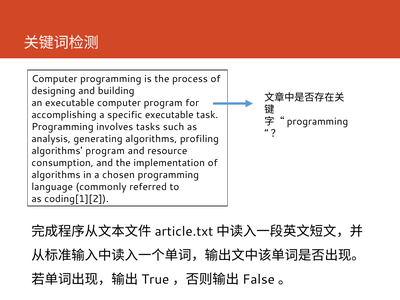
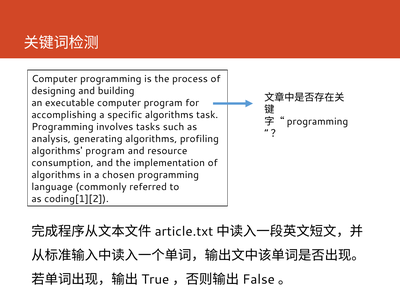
specific executable: executable -> algorithms (169, 115)
